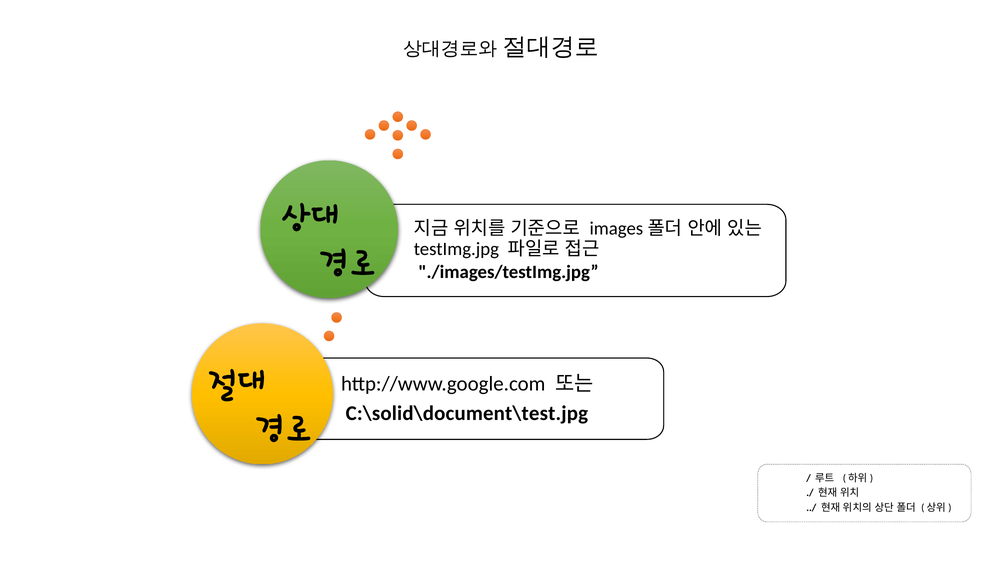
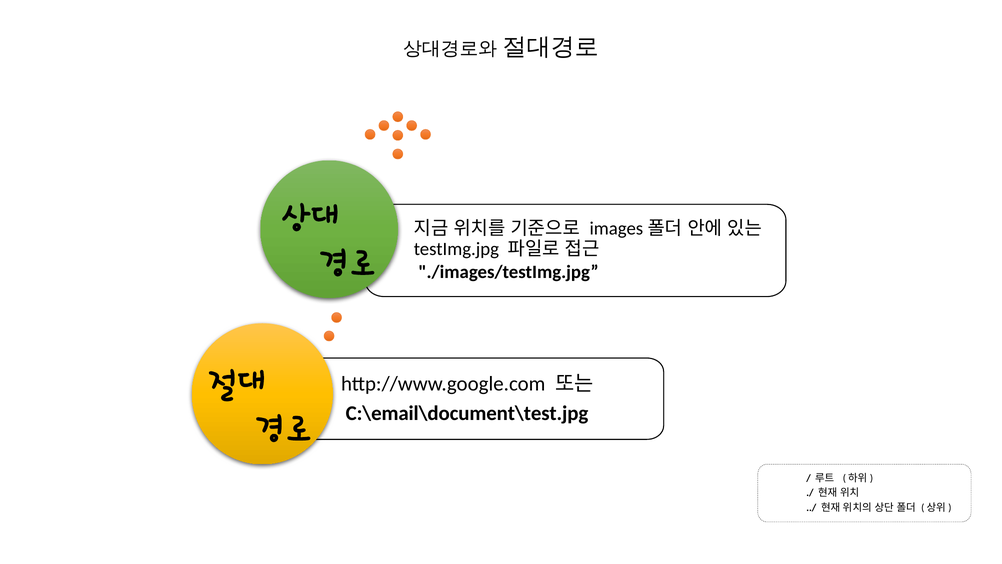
C:\solid\document\test.jpg: C:\solid\document\test.jpg -> C:\email\document\test.jpg (467, 413)
